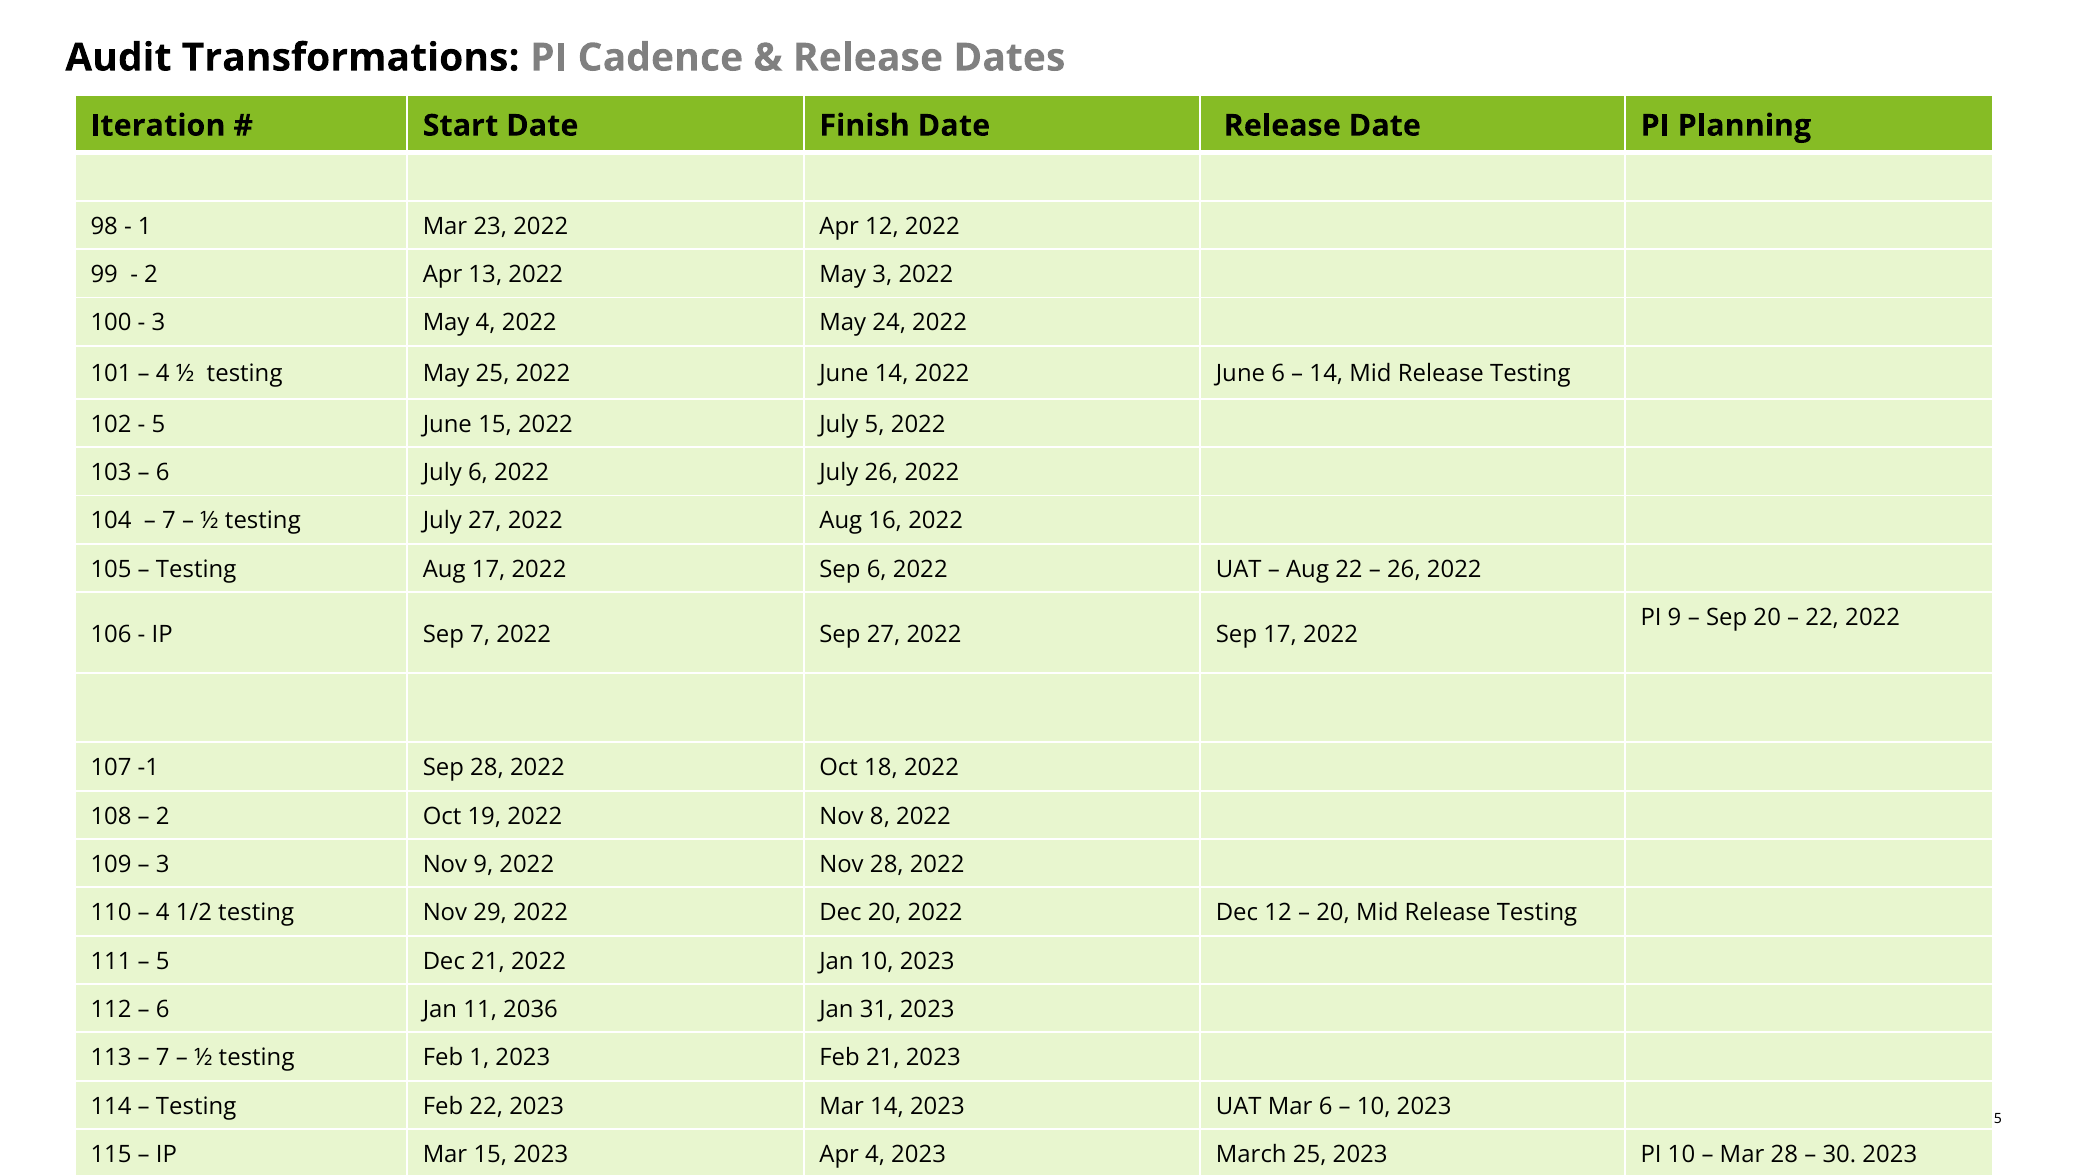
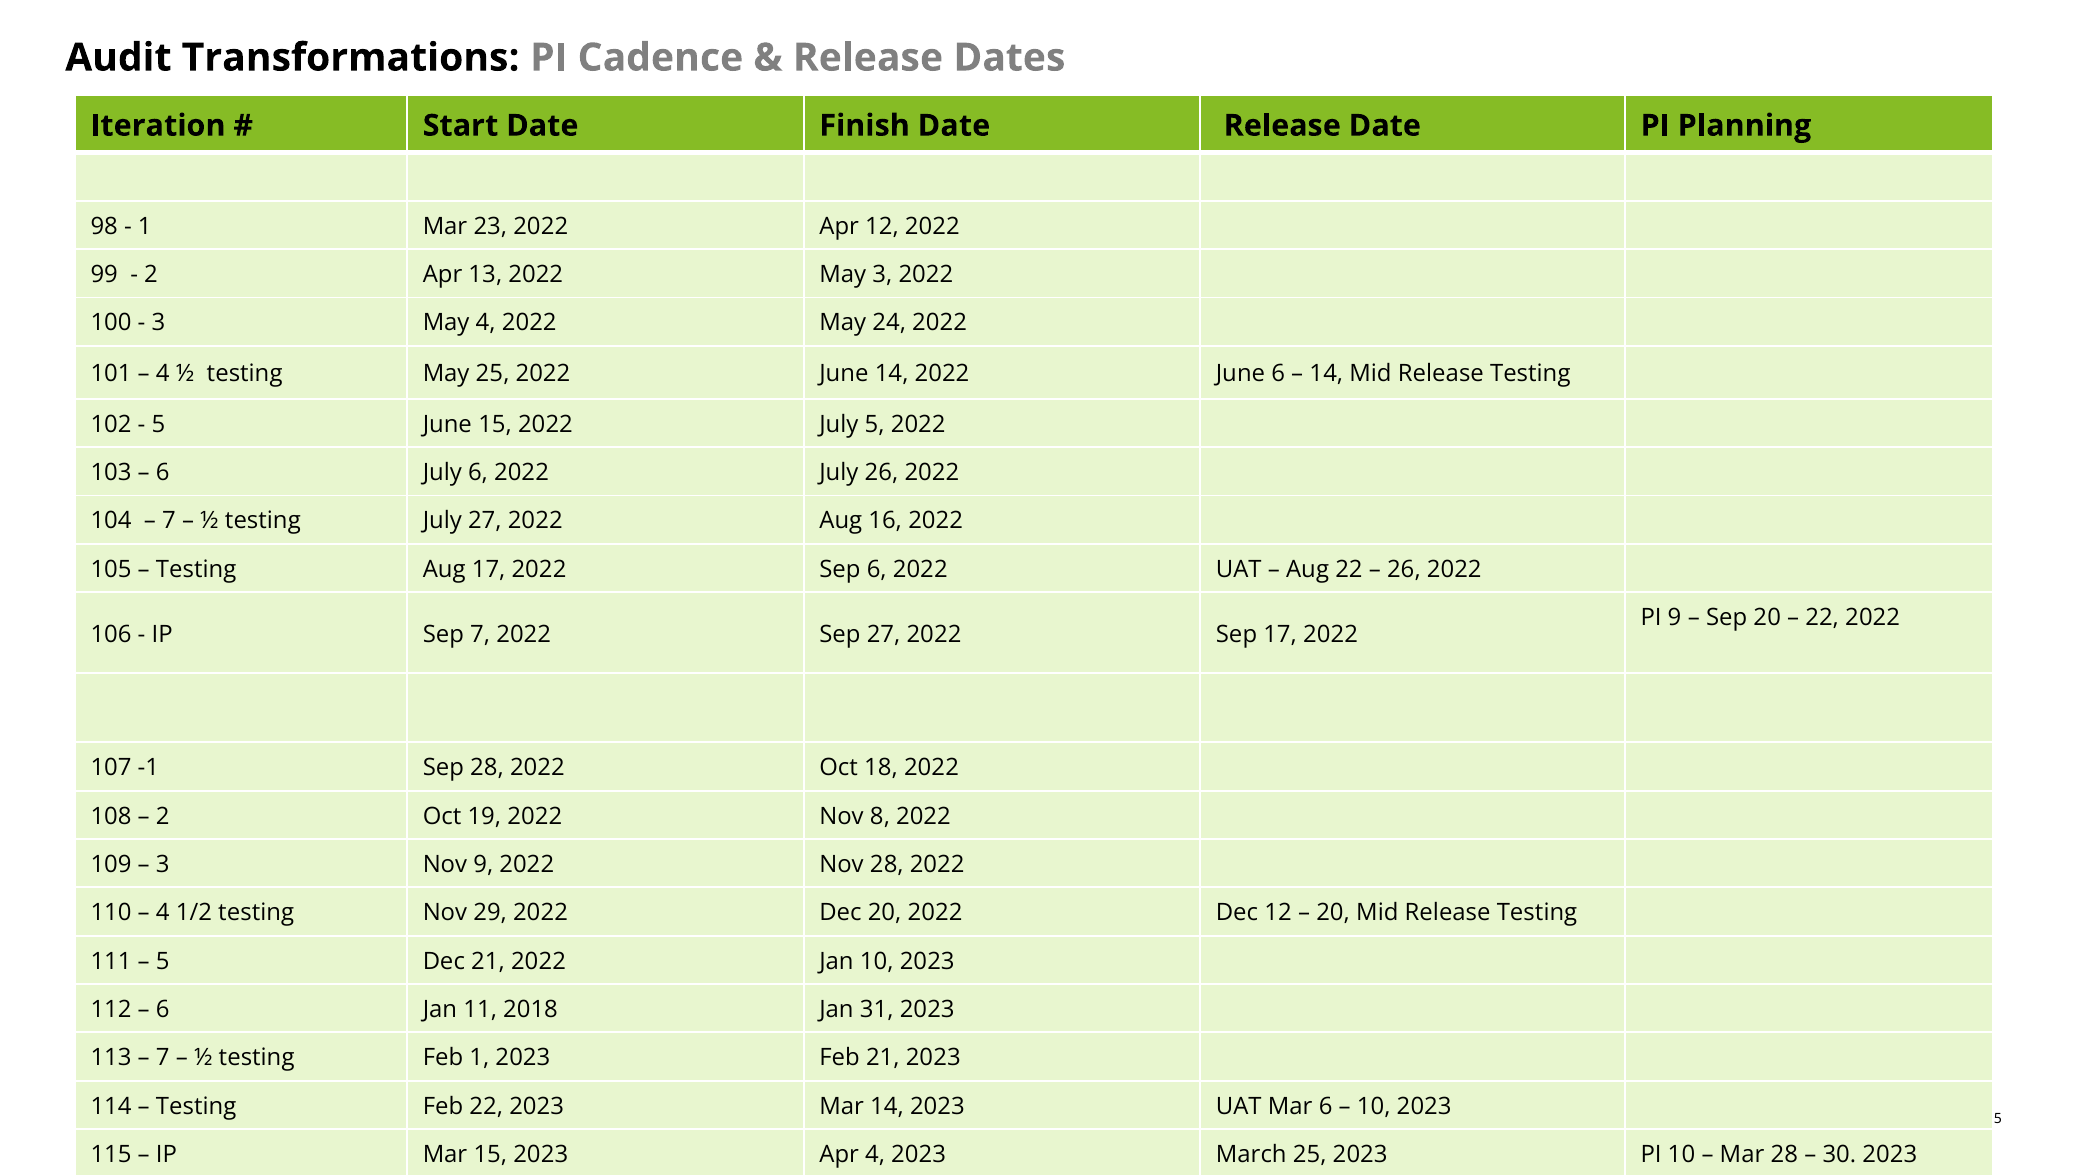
2036: 2036 -> 2018 (531, 1009)
